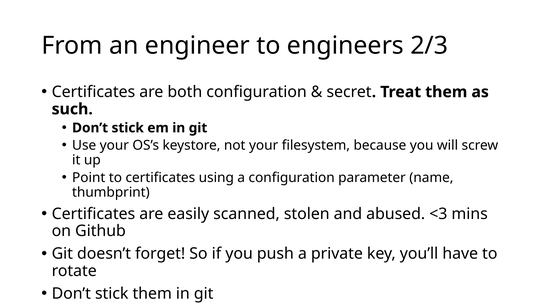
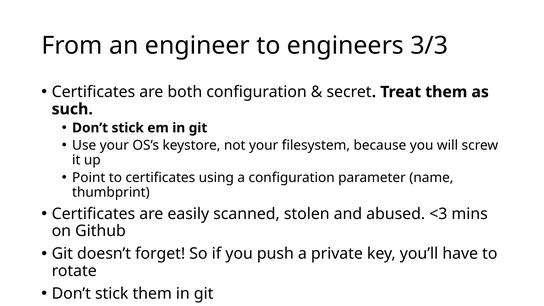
2/3: 2/3 -> 3/3 (429, 46)
